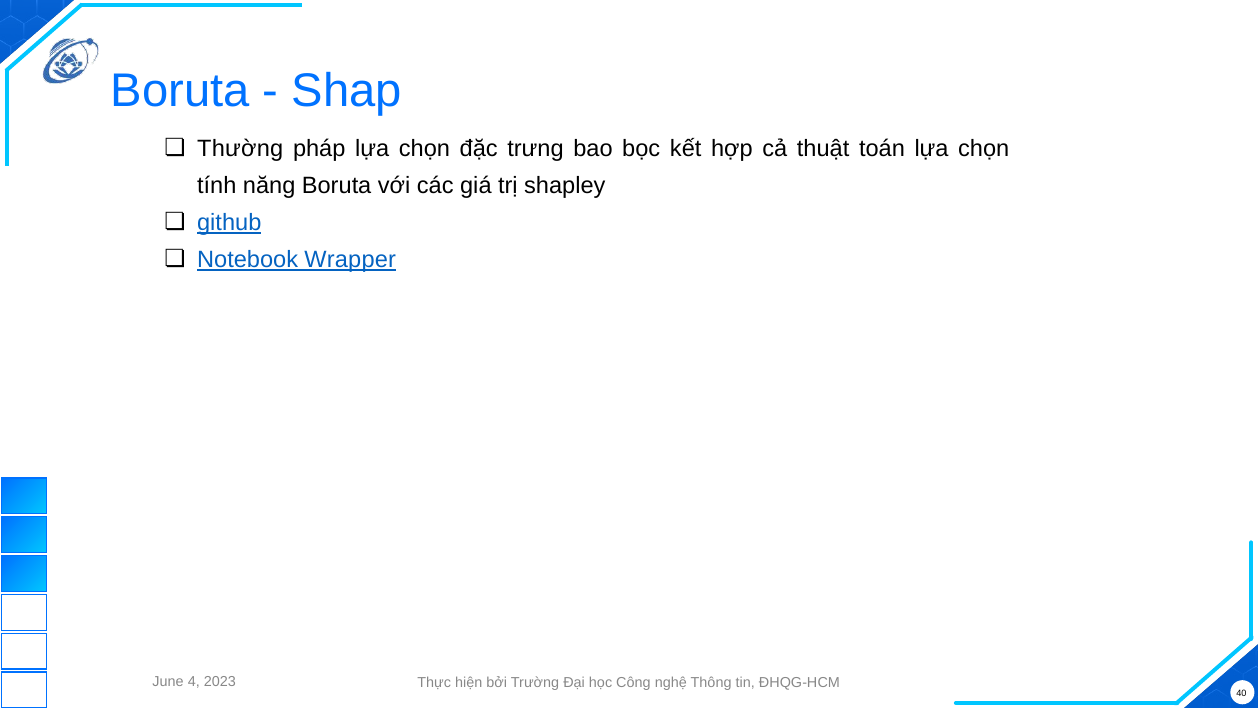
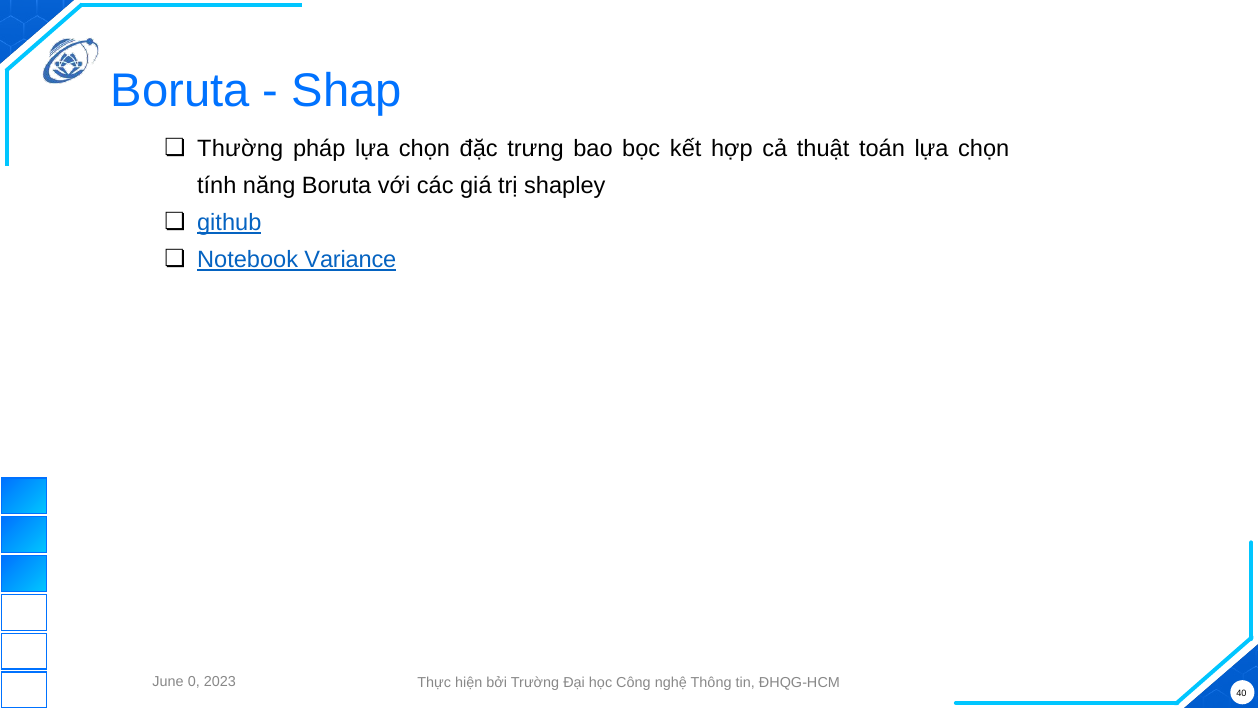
Wrapper: Wrapper -> Variance (350, 259)
4: 4 -> 0 (194, 681)
